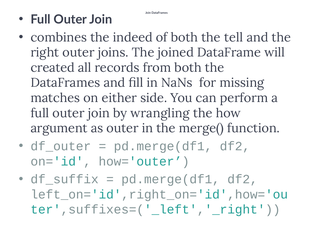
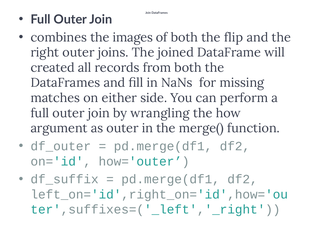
indeed: indeed -> images (133, 37)
tell: tell -> flip (234, 37)
